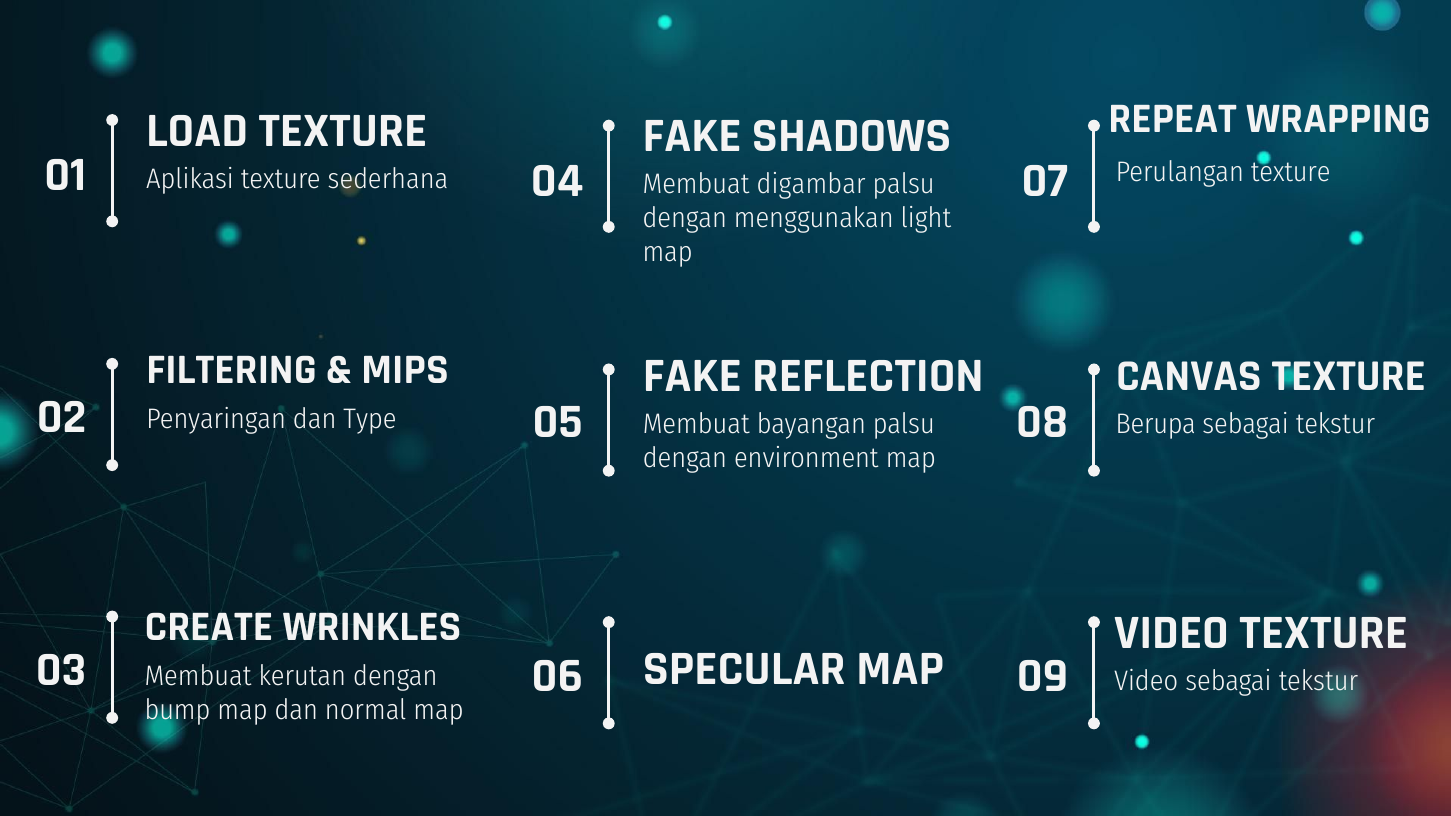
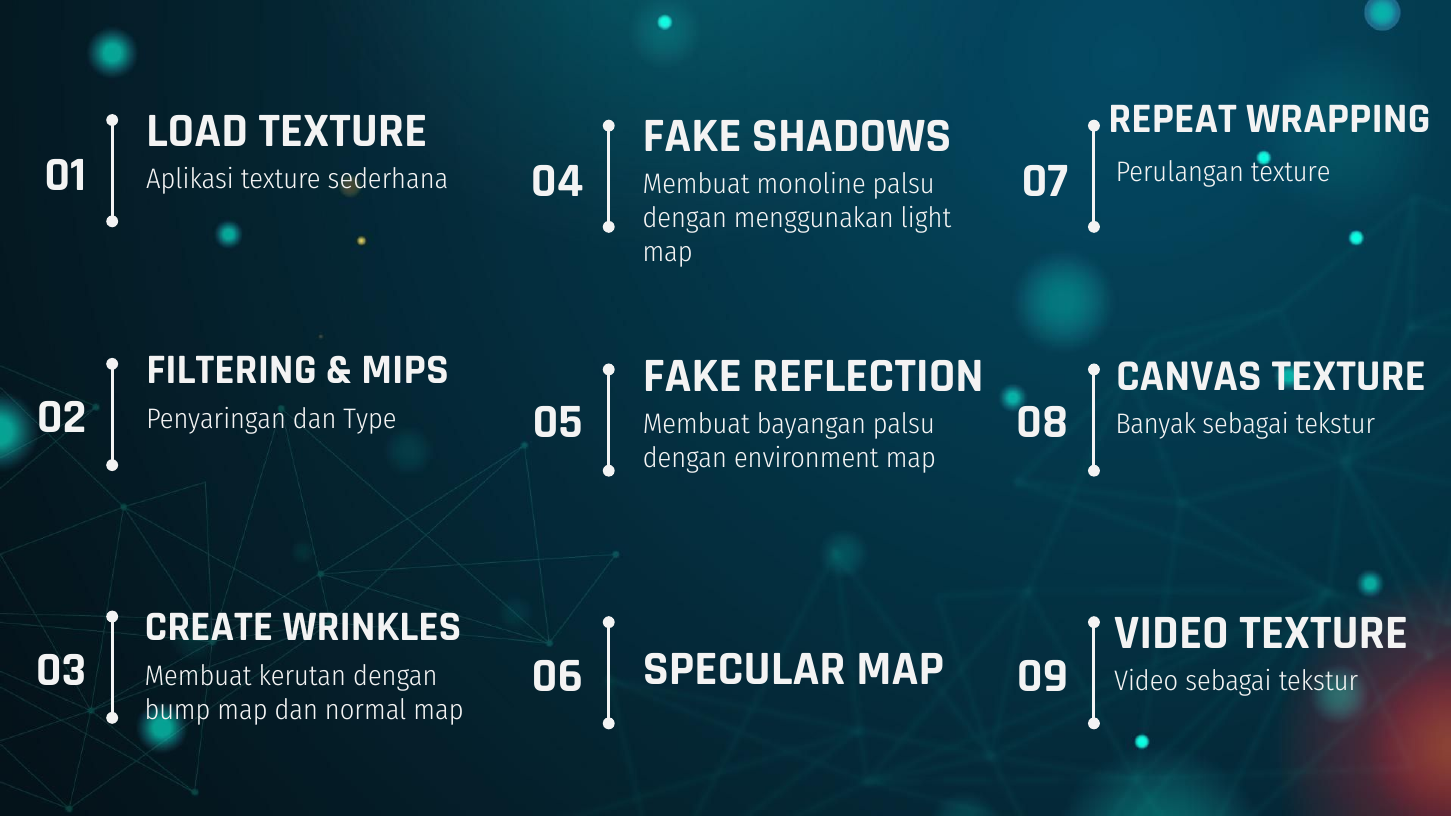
digambar: digambar -> monoline (811, 185)
Berupa: Berupa -> Banyak (1156, 425)
